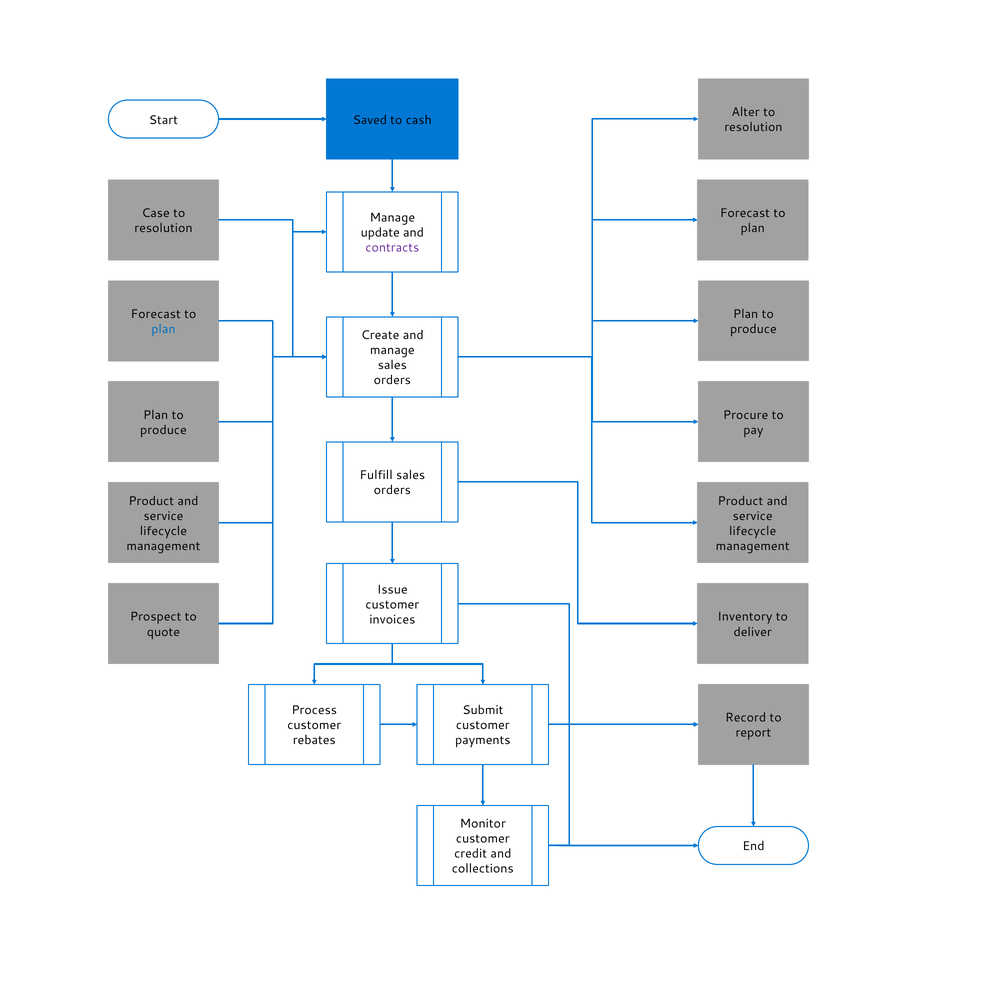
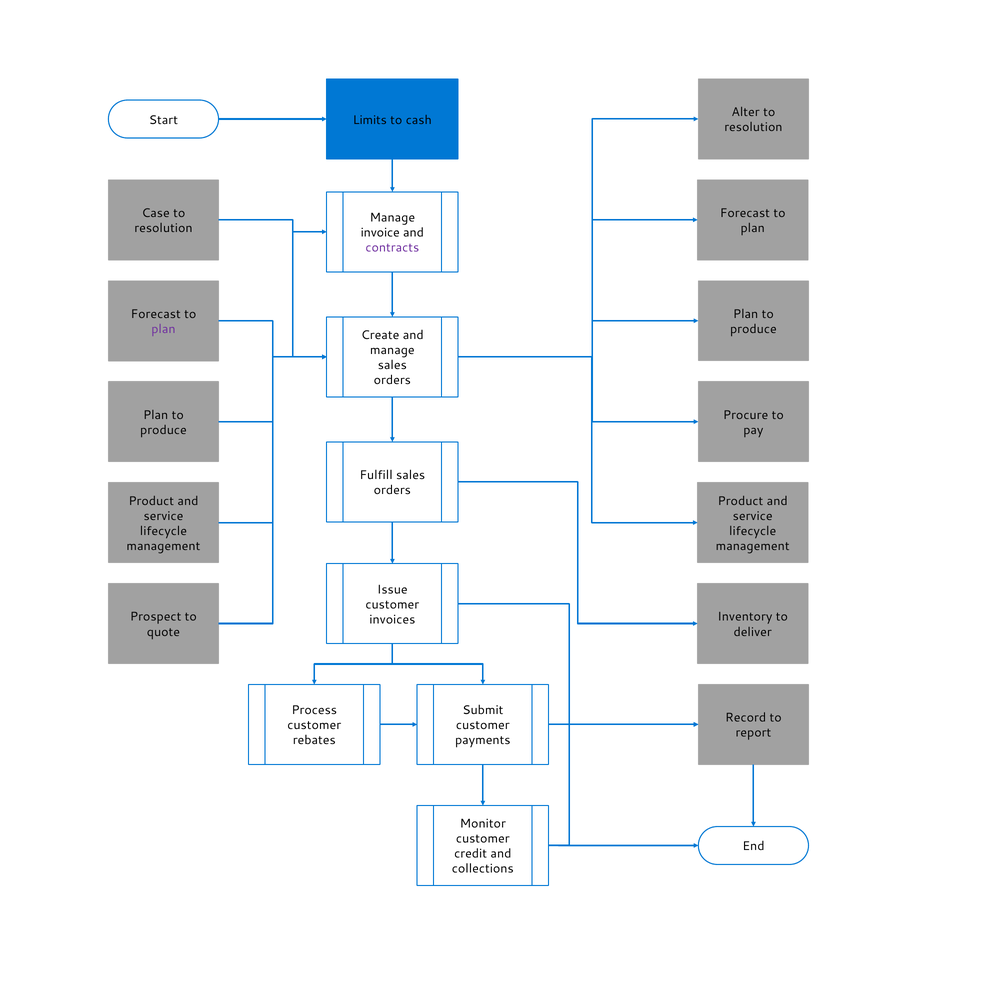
Saved: Saved -> Limits (370, 120)
update: update -> invoice (380, 233)
plan colour: blue -> purple (163, 329)
